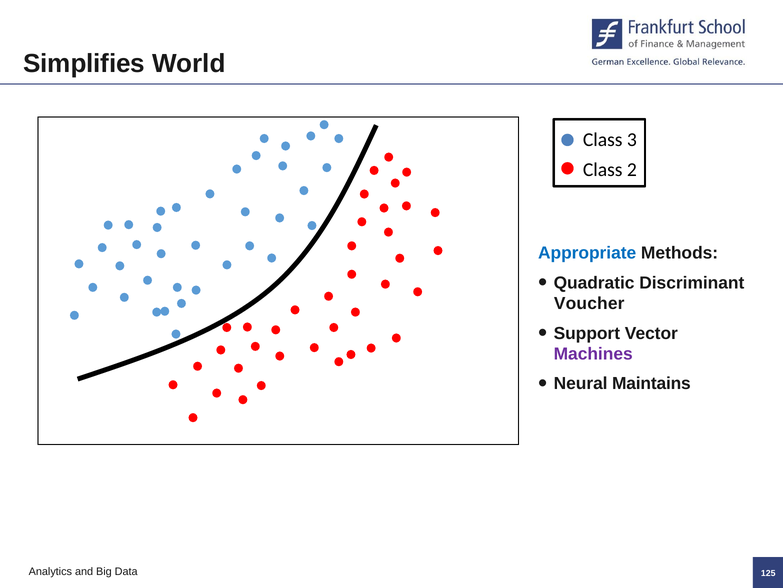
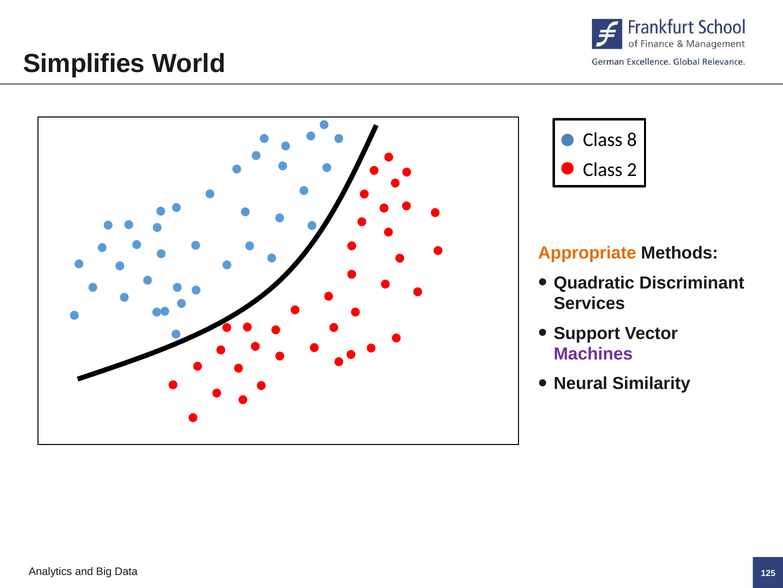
3: 3 -> 8 (632, 139)
Appropriate colour: blue -> orange (587, 253)
Voucher: Voucher -> Services (589, 303)
Maintains: Maintains -> Similarity (651, 383)
